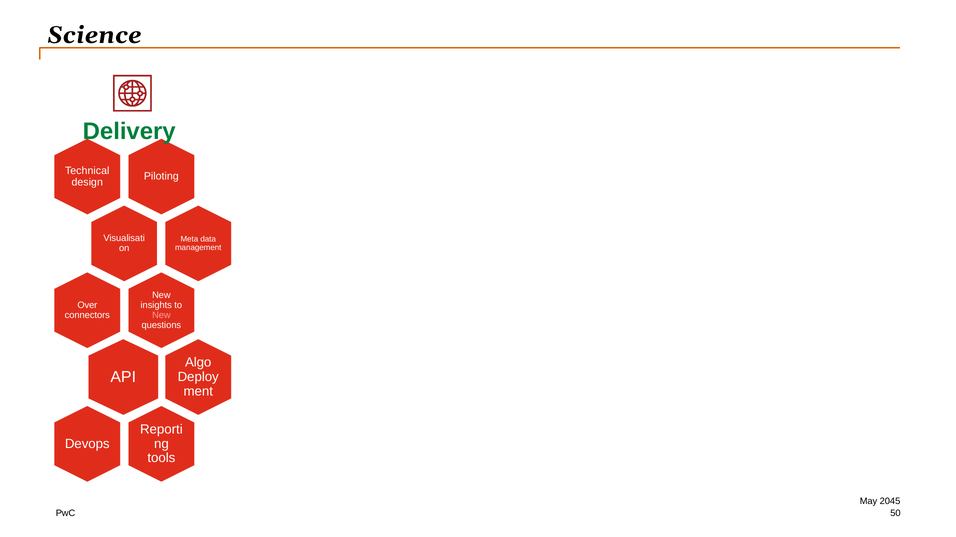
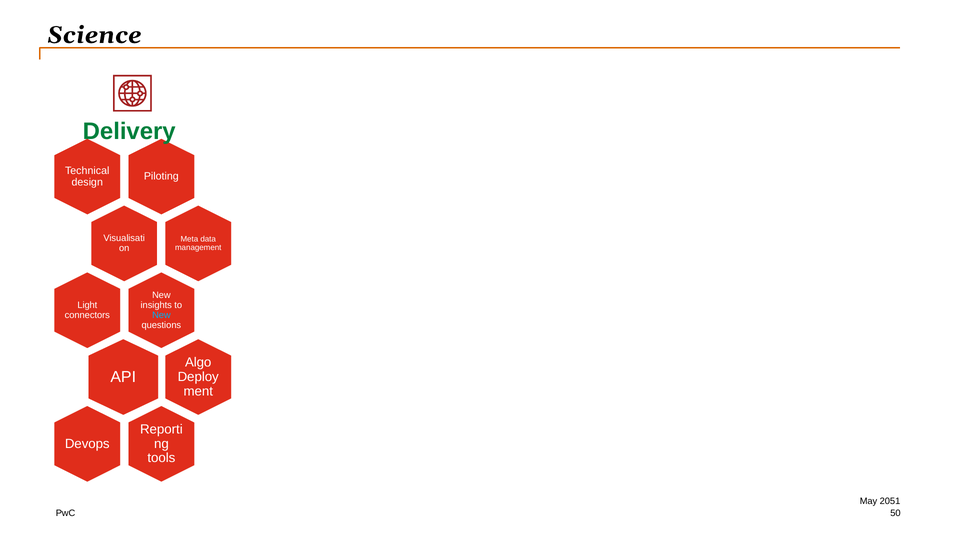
Over: Over -> Light (87, 306)
New colour: pink -> light blue (161, 316)
2045: 2045 -> 2051 (890, 502)
